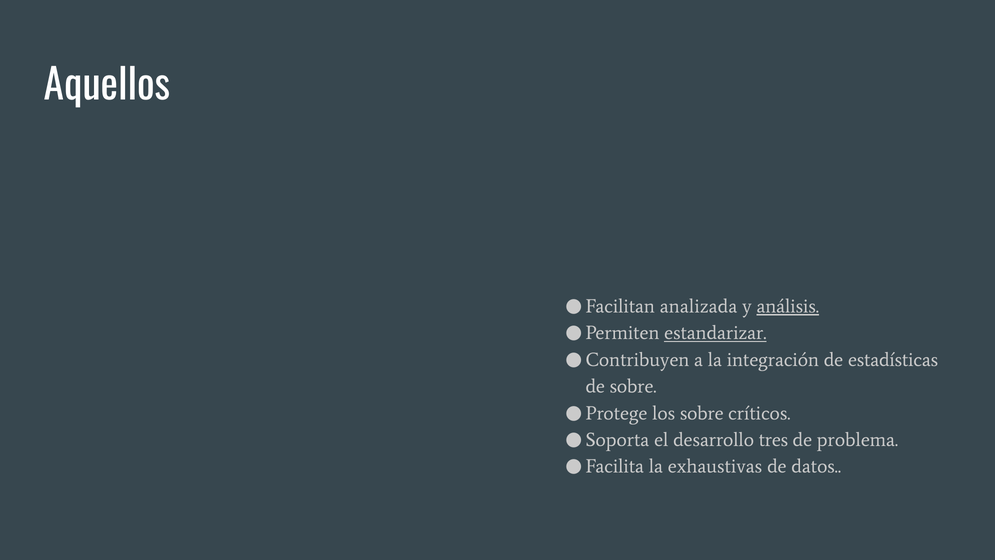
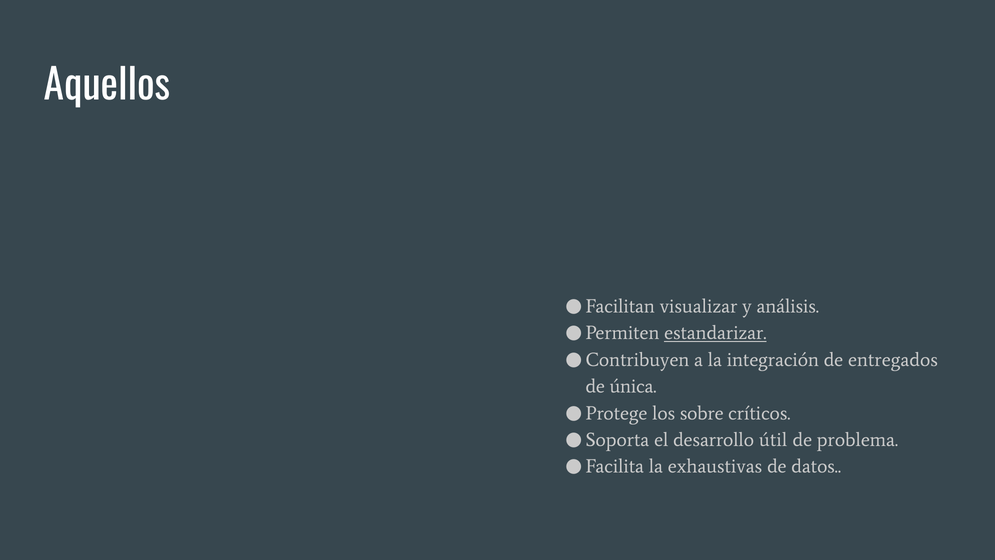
analizada: analizada -> visualizar (699, 306)
análisis underline: present -> none (788, 306)
estadísticas: estadísticas -> entregados (893, 360)
de sobre: sobre -> única (633, 386)
tres: tres -> útil (773, 440)
